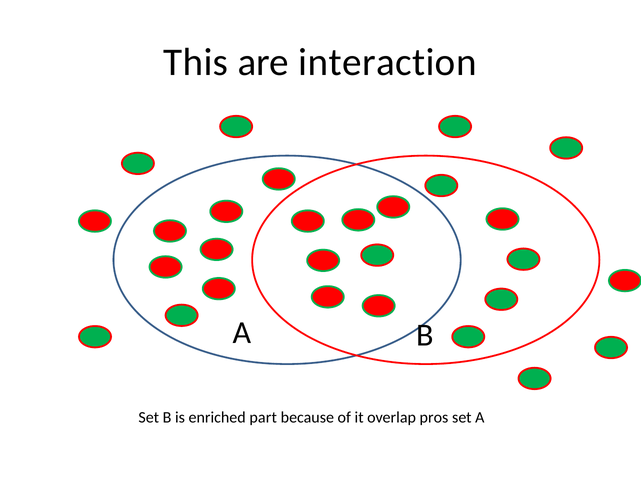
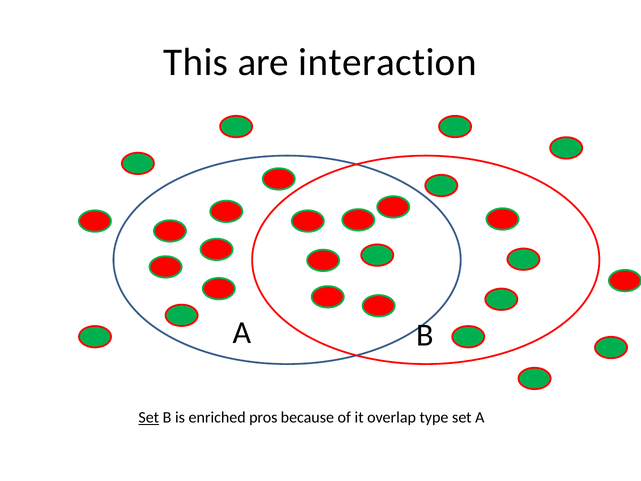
Set underline: none -> present (149, 417)
part: part -> pros (263, 417)
pros: pros -> type (434, 417)
